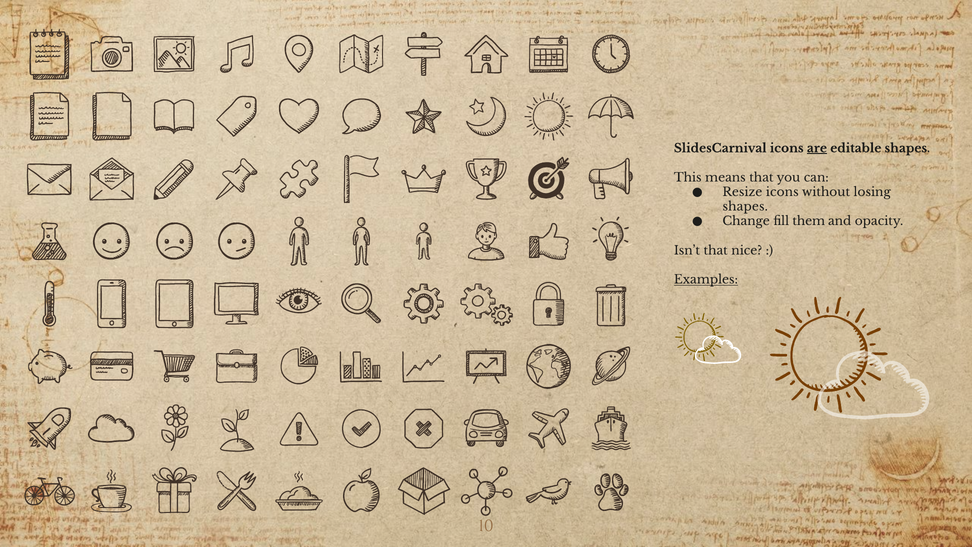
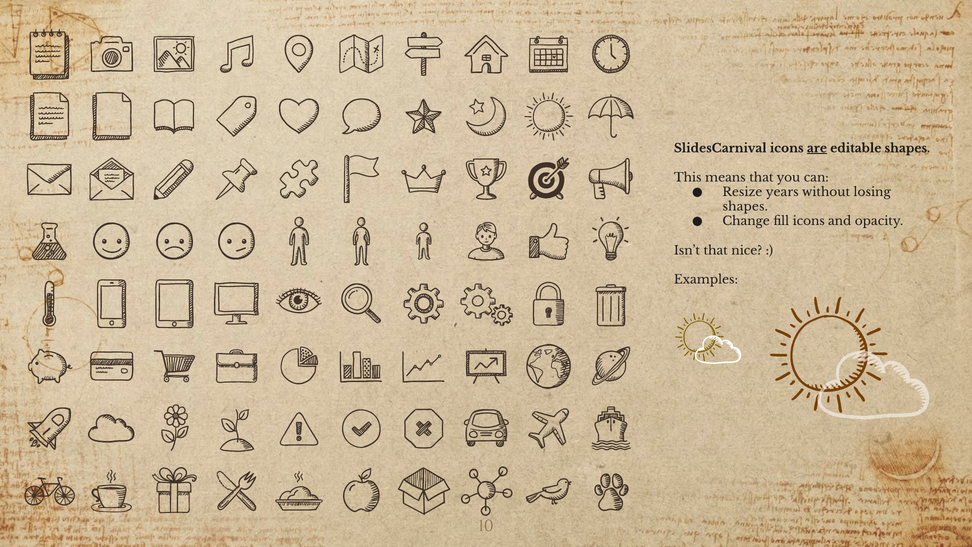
Resize icons: icons -> years (782, 192)
fill them: them -> icons (809, 221)
Examples underline: present -> none (706, 280)
